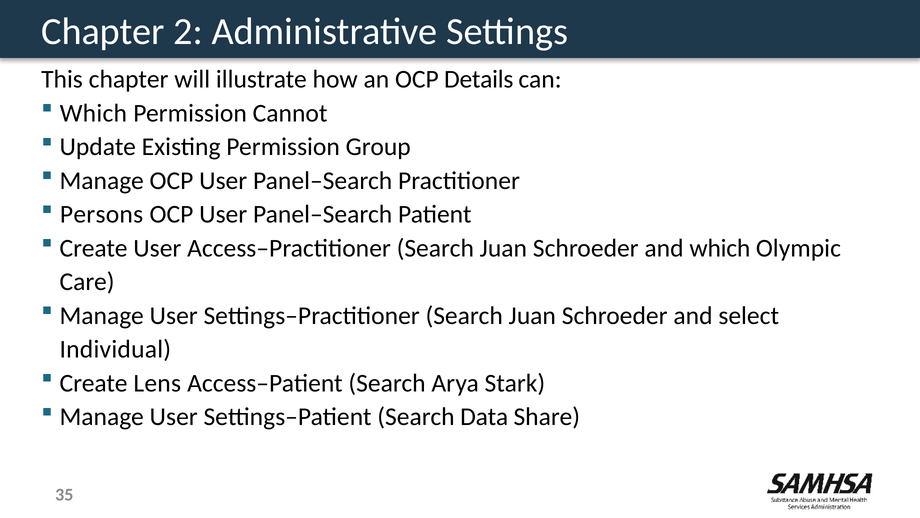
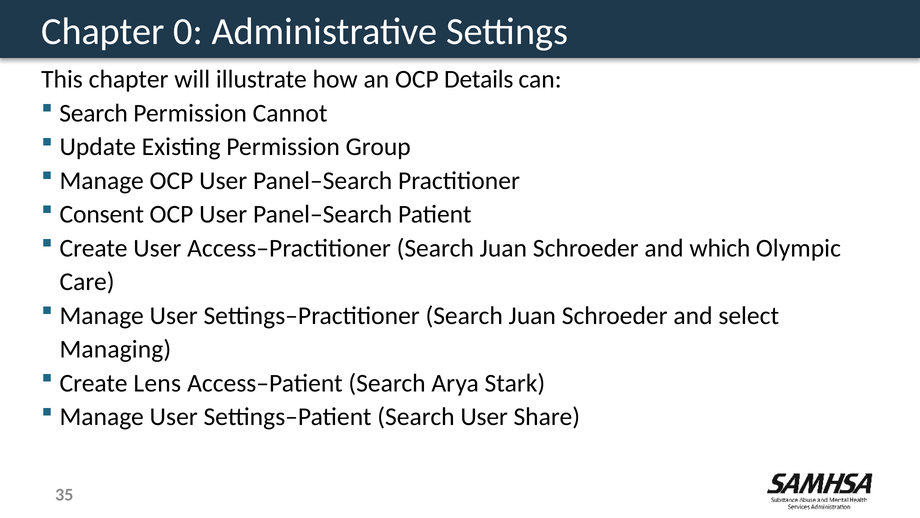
2: 2 -> 0 (188, 32)
Which: Which -> Search (94, 113)
Persons: Persons -> Consent (102, 214)
Individual: Individual -> Managing (115, 349)
Search Data: Data -> User (484, 416)
